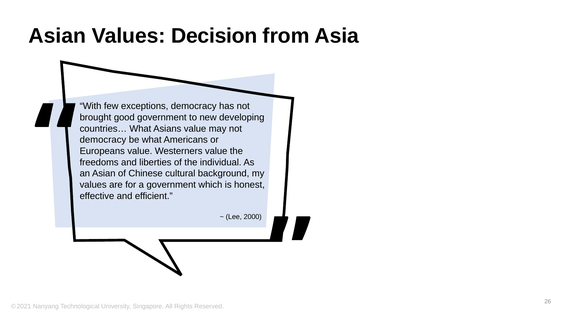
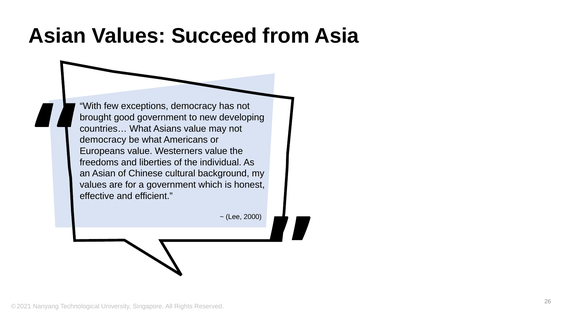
Decision: Decision -> Succeed (214, 36)
